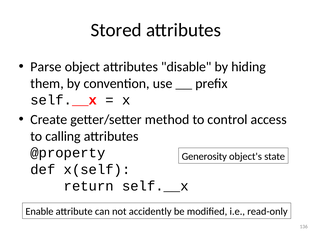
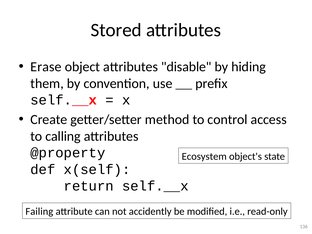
Parse: Parse -> Erase (46, 67)
Generosity: Generosity -> Ecosystem (204, 156)
Enable: Enable -> Failing (39, 211)
